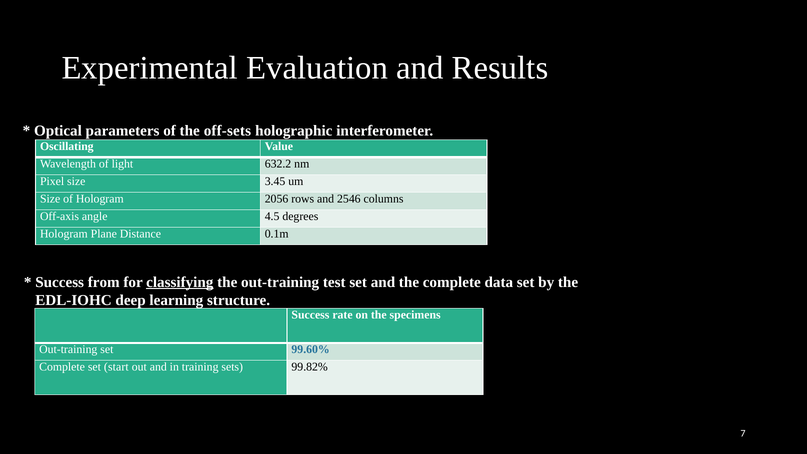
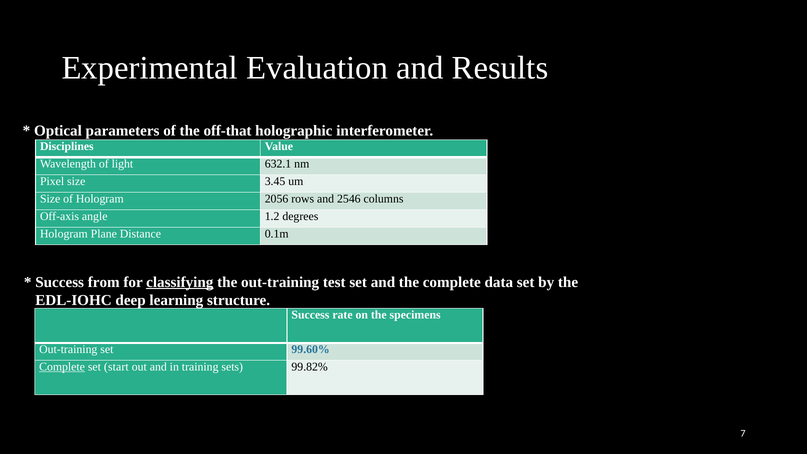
off-sets: off-sets -> off-that (228, 131)
Oscillating: Oscillating -> Disciplines (67, 146)
632.2: 632.2 -> 632.1 (278, 164)
4.5: 4.5 -> 1.2 (272, 216)
Complete underline: none -> present (62, 367)
